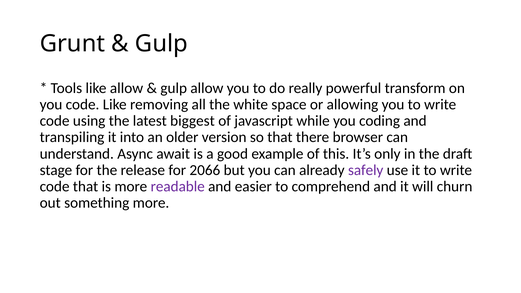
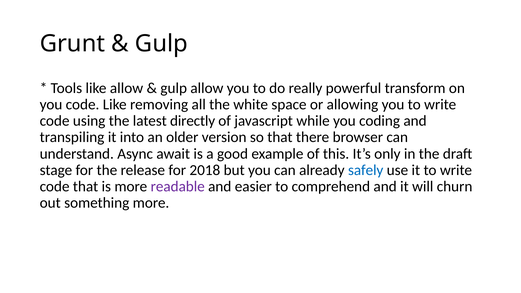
biggest: biggest -> directly (193, 121)
2066: 2066 -> 2018 (205, 170)
safely colour: purple -> blue (366, 170)
